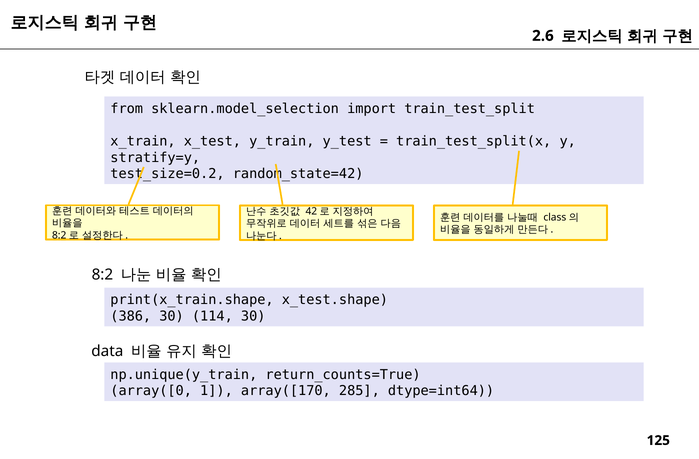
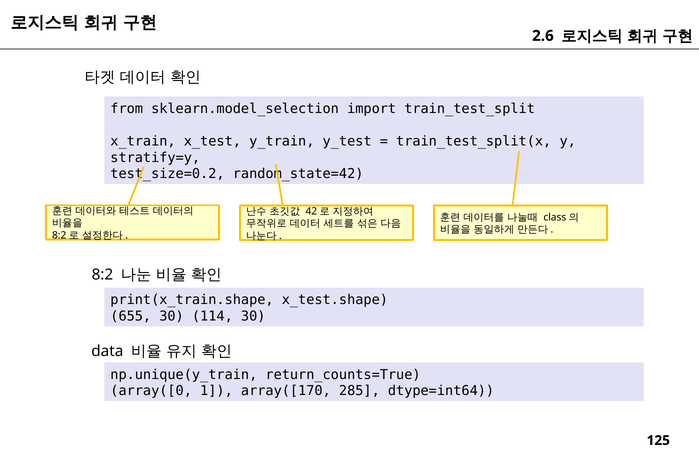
386: 386 -> 655 (131, 316)
